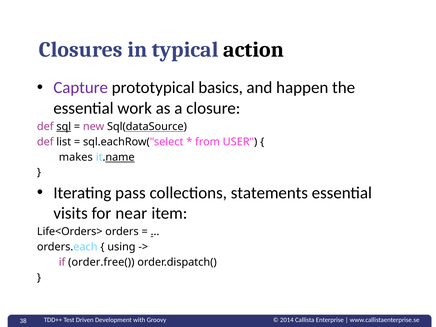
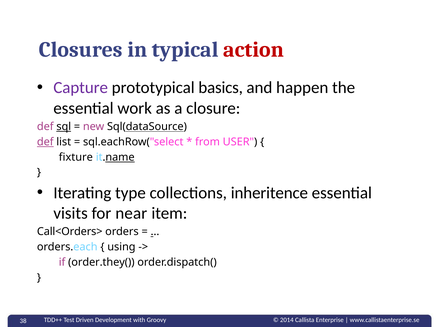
action colour: black -> red (254, 50)
def underline: none -> present (45, 142)
makes: makes -> fixture (76, 157)
pass: pass -> type (130, 193)
statements: statements -> inheritence (269, 193)
Life<Orders>: Life<Orders> -> Call<Orders> (70, 232)
order.free(: order.free( -> order.they( (101, 262)
